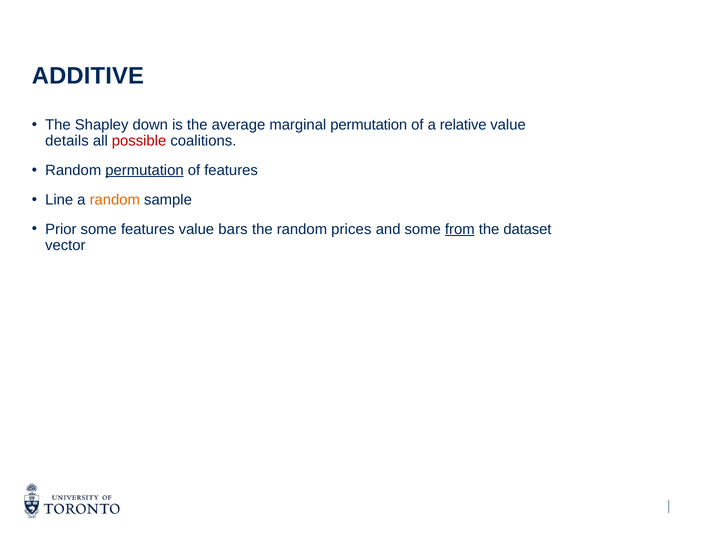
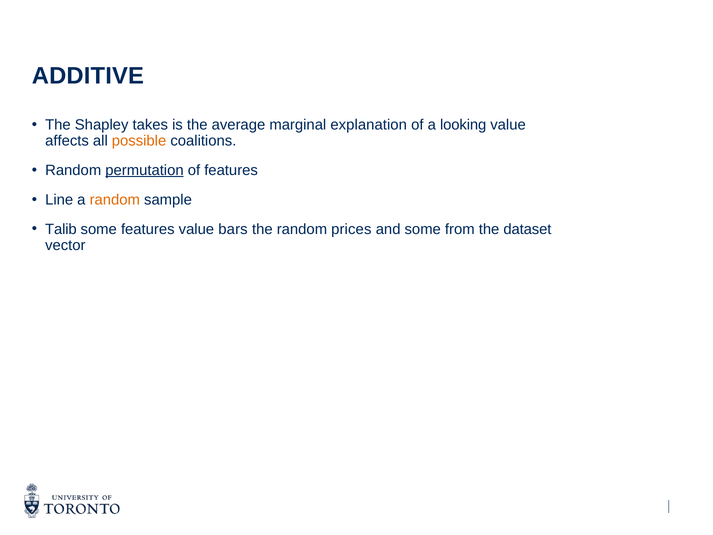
down: down -> takes (150, 125)
marginal permutation: permutation -> explanation (369, 125)
relative: relative -> looking (463, 125)
details: details -> affects (67, 141)
possible colour: red -> orange (139, 141)
Prior: Prior -> Talib (61, 229)
from underline: present -> none (460, 229)
